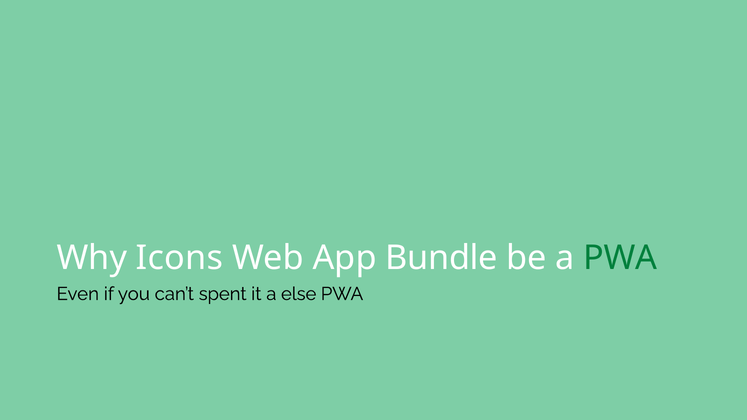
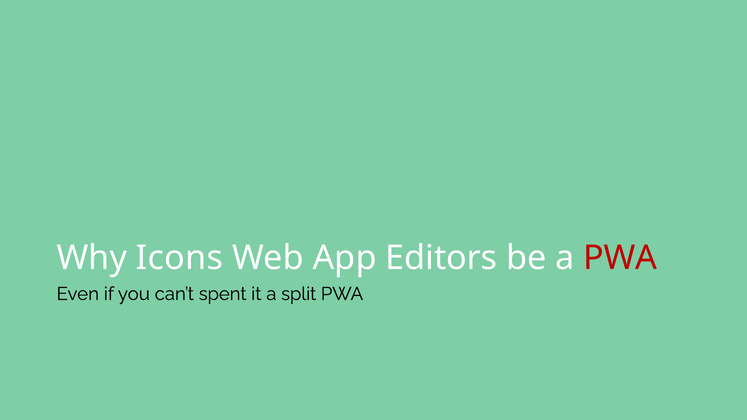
Bundle: Bundle -> Editors (441, 258)
PWA colour: green -> red (620, 258)
else: else -> split (299, 294)
